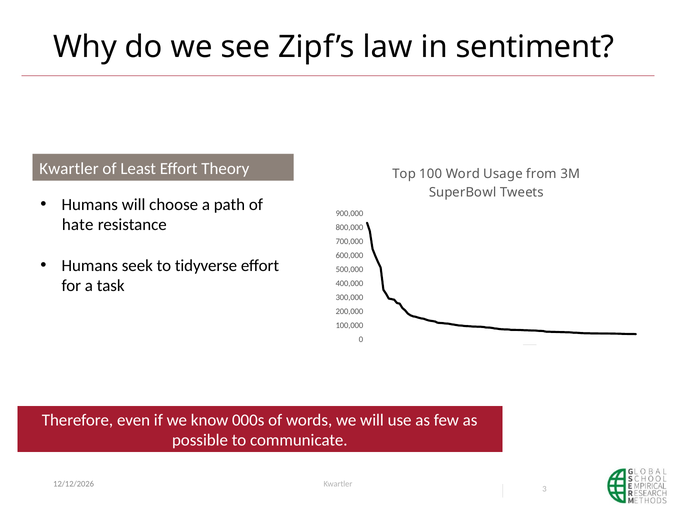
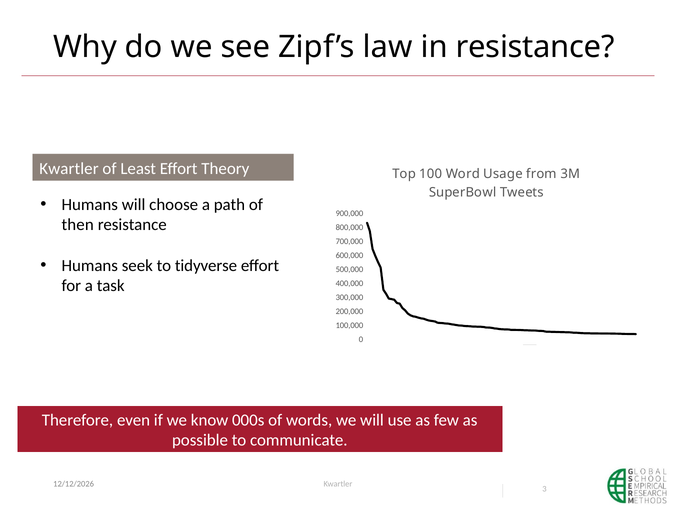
in sentiment: sentiment -> resistance (535, 47)
hate: hate -> then (78, 225)
